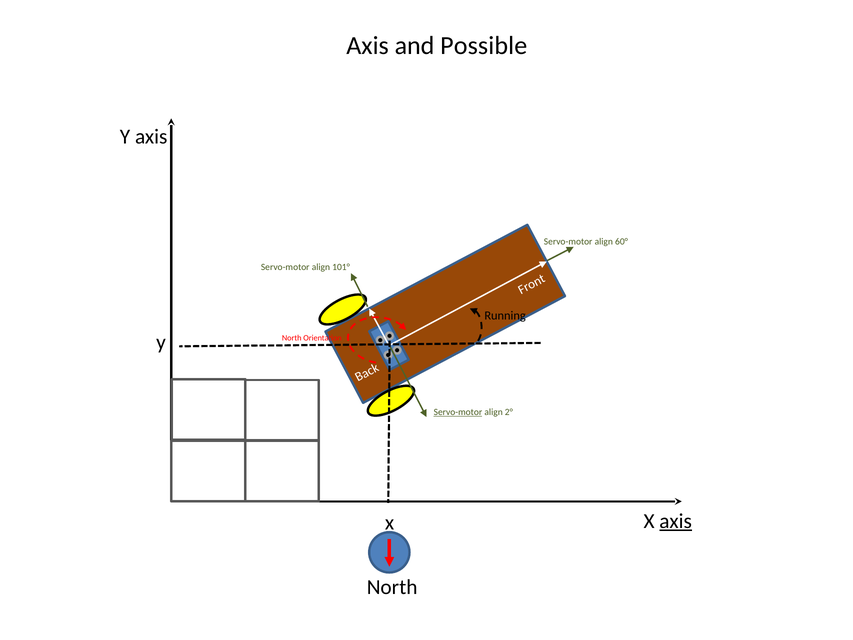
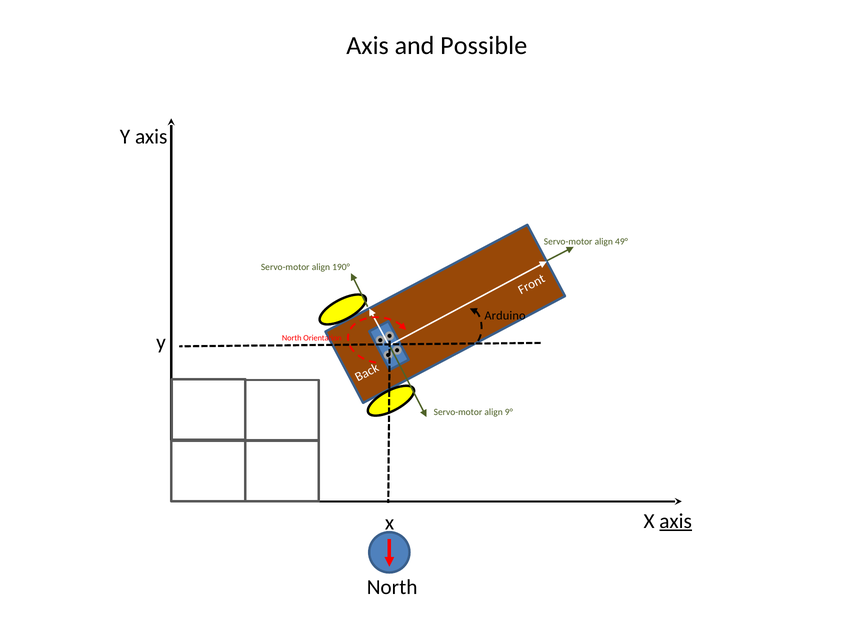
60°: 60° -> 49° (622, 242)
101°: 101° -> 190° (341, 267)
Running: Running -> Arduino (505, 315)
Servo-motor underline: present -> none (458, 412)
2°: 2° -> 9° (509, 412)
